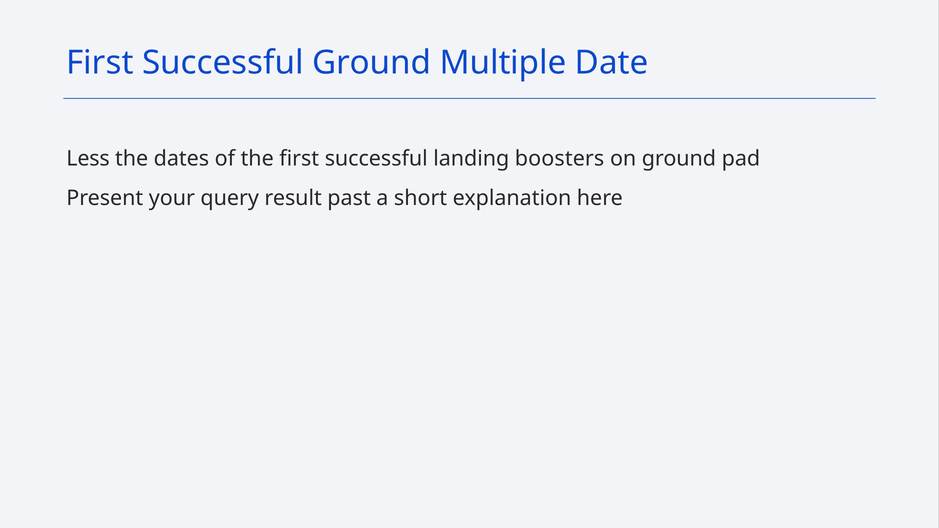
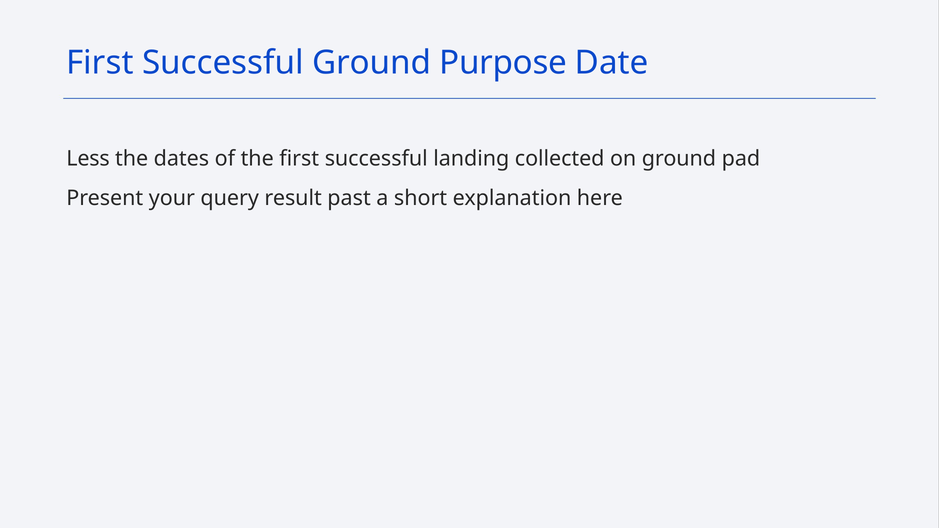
Multiple: Multiple -> Purpose (503, 63)
boosters: boosters -> collected (560, 159)
